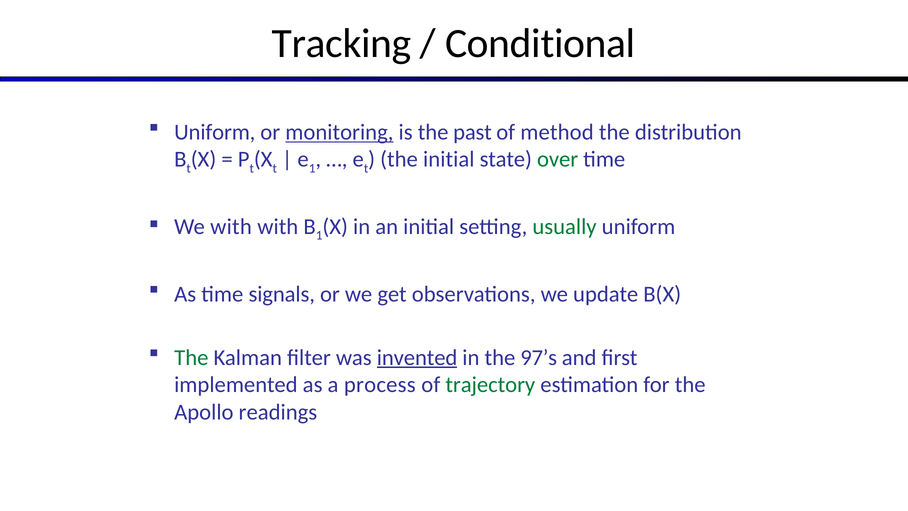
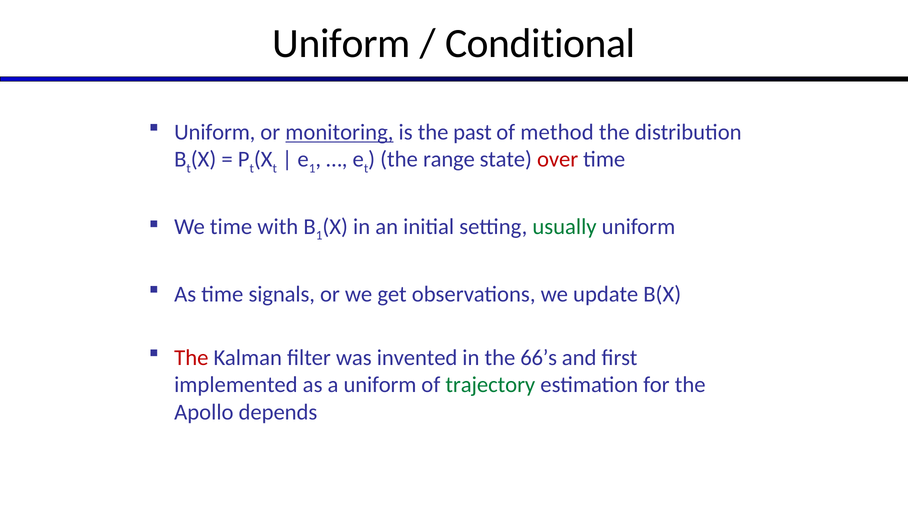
Tracking: Tracking -> Uniform (342, 44)
the initial: initial -> range (449, 159)
over colour: green -> red (558, 159)
We with: with -> time (231, 227)
The colour: green -> red (191, 357)
invented underline: present -> none (417, 357)
97’s: 97’s -> 66’s (539, 357)
a process: process -> uniform (380, 385)
readings: readings -> depends (278, 412)
